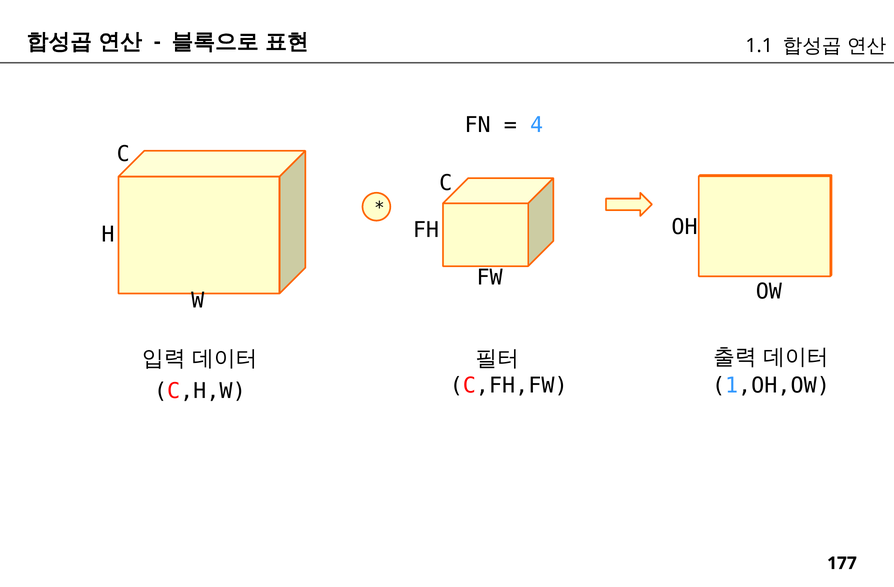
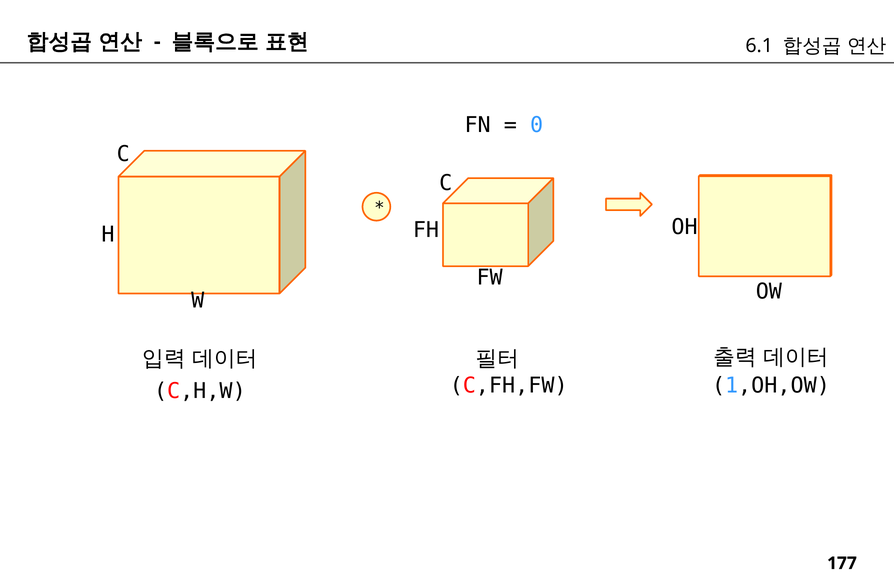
1.1: 1.1 -> 6.1 (759, 46)
4: 4 -> 0 (537, 125)
